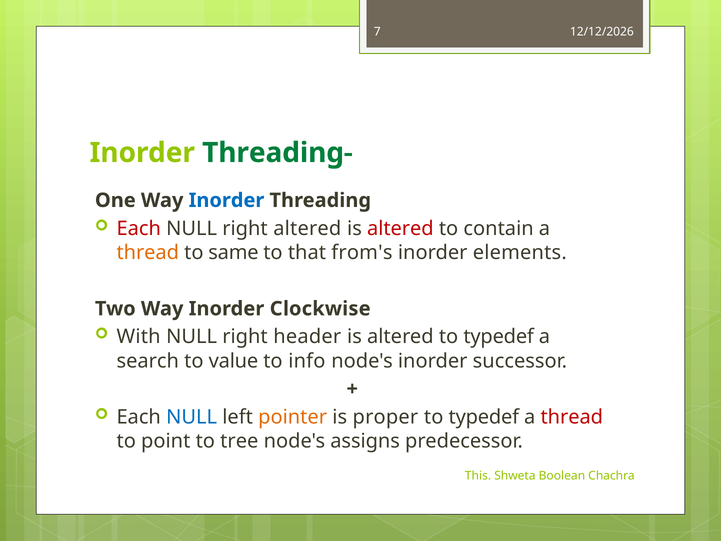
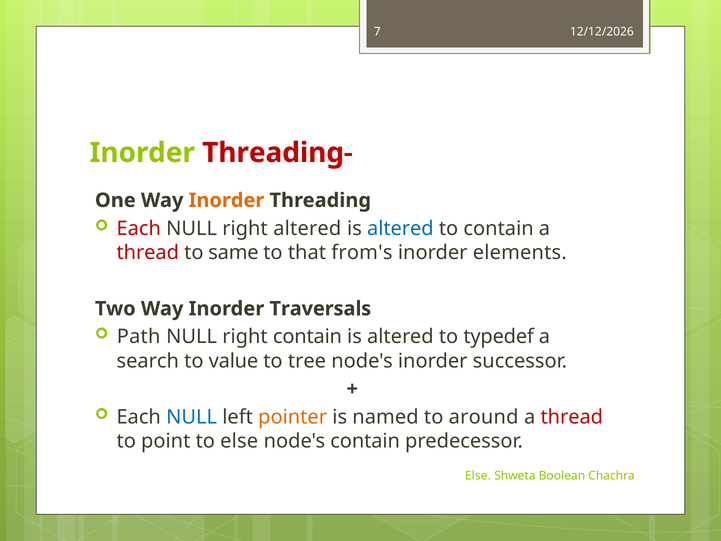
Threading- colour: green -> red (278, 153)
Inorder colour: blue -> orange (226, 200)
altered colour: red -> blue (400, 228)
thread colour: orange -> red (148, 252)
Clockwise: Clockwise -> Traversals (320, 309)
With: With -> Path (139, 337)
right header: header -> contain (307, 337)
info: info -> tree (307, 361)
proper: proper -> named (385, 417)
typedef: typedef -> around (484, 417)
to tree: tree -> else (239, 441)
node's assigns: assigns -> contain (365, 441)
This: This -> Else (478, 476)
